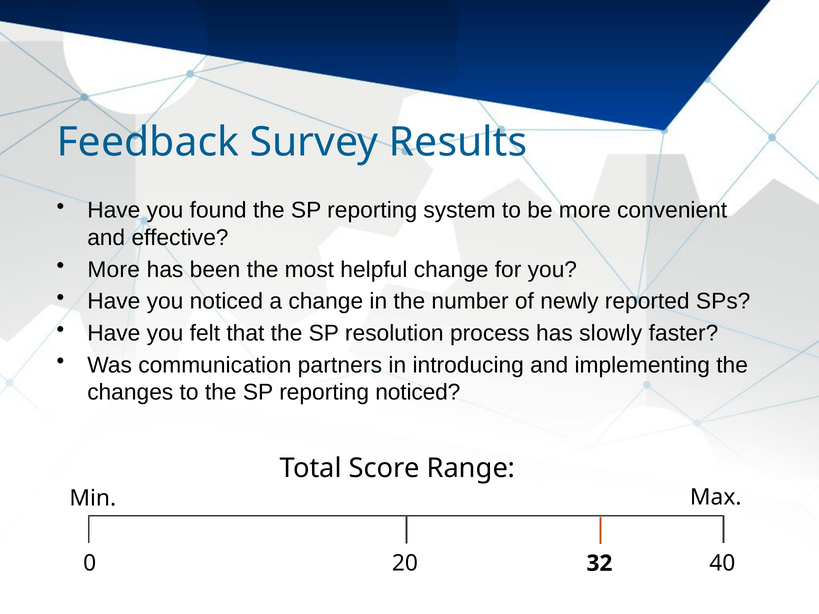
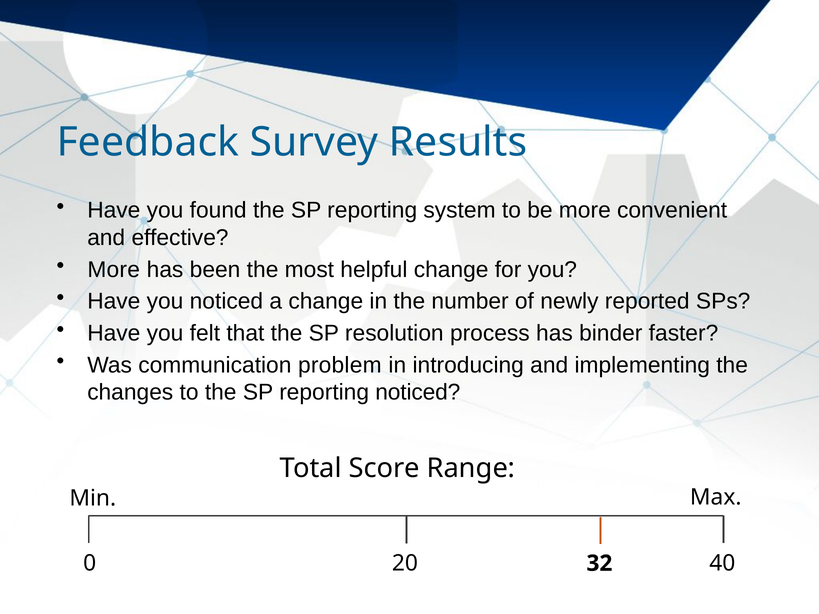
slowly: slowly -> binder (611, 333)
partners: partners -> problem (340, 365)
